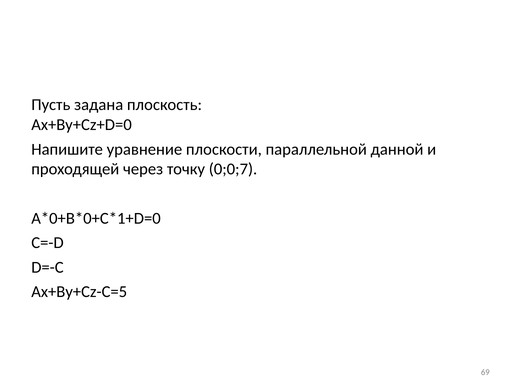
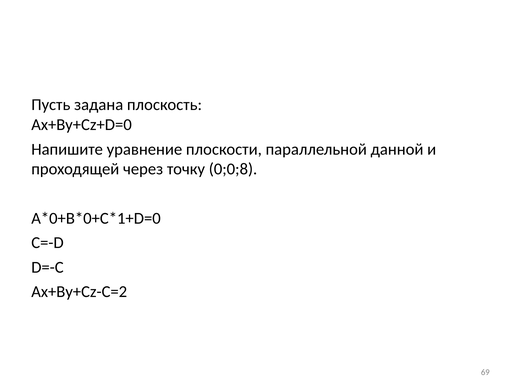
0;0;7: 0;0;7 -> 0;0;8 (233, 169)
Ax+By+Cz-C=5: Ax+By+Cz-C=5 -> Ax+By+Cz-C=2 (79, 292)
